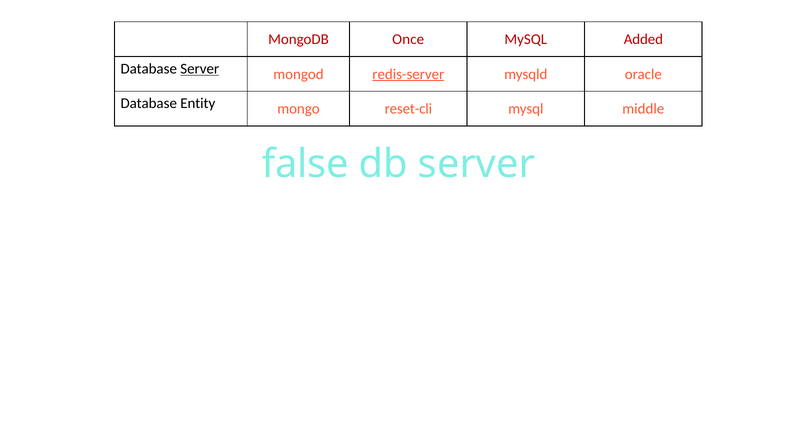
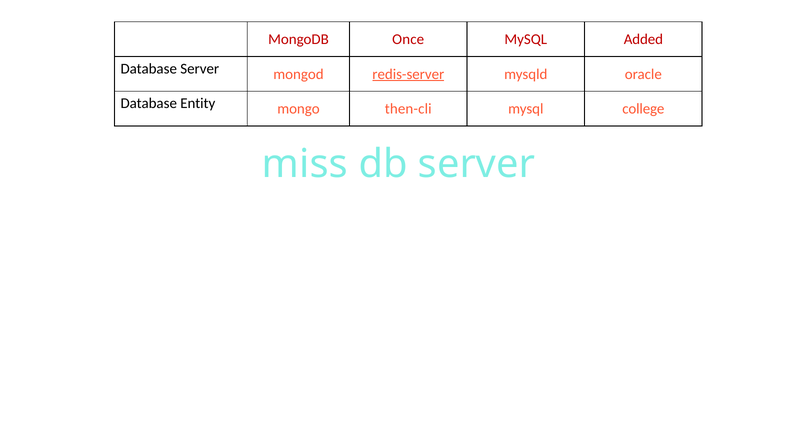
Server underline: present -> none (200, 69)
reset-cli: reset-cli -> then-cli (408, 109)
middle: middle -> college (643, 109)
false: false -> miss (305, 164)
